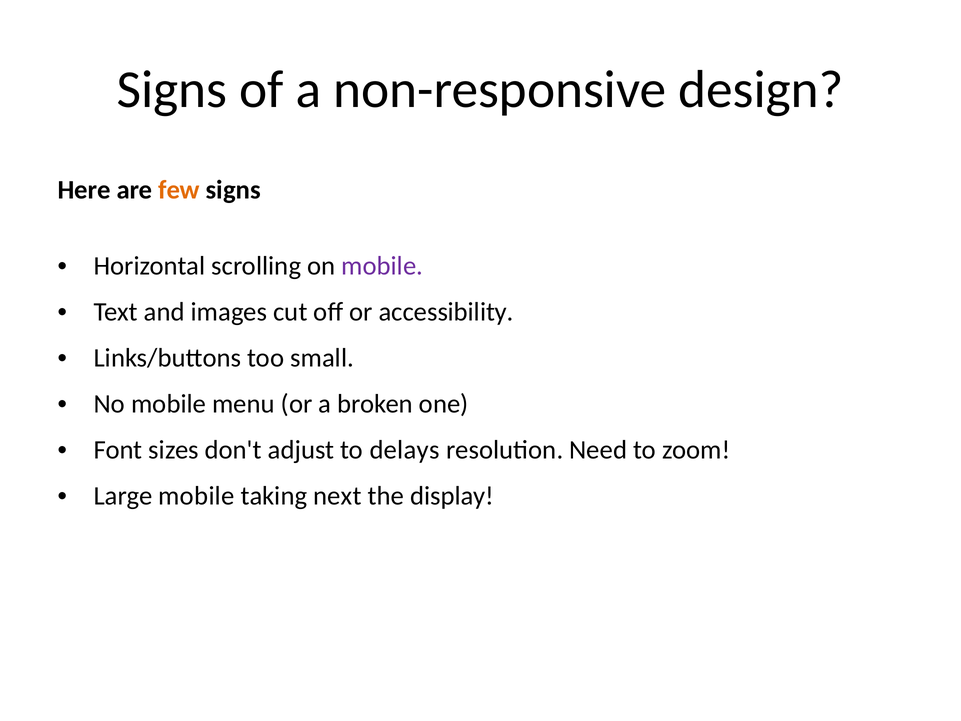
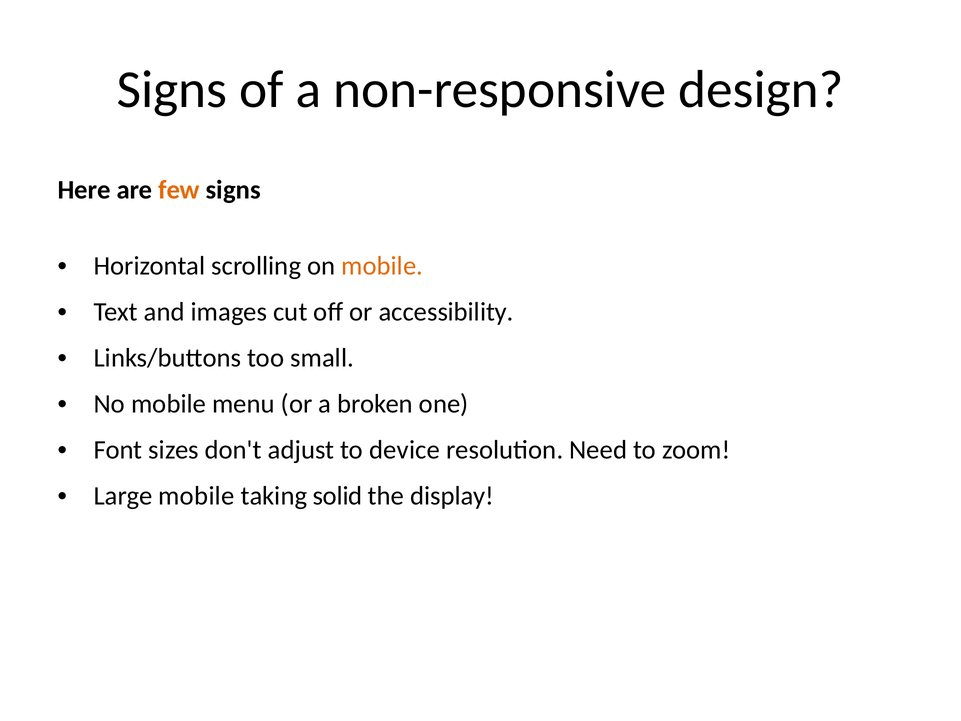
mobile colour: purple -> orange (382, 266)
delays: delays -> device (405, 450)
next: next -> solid (338, 496)
